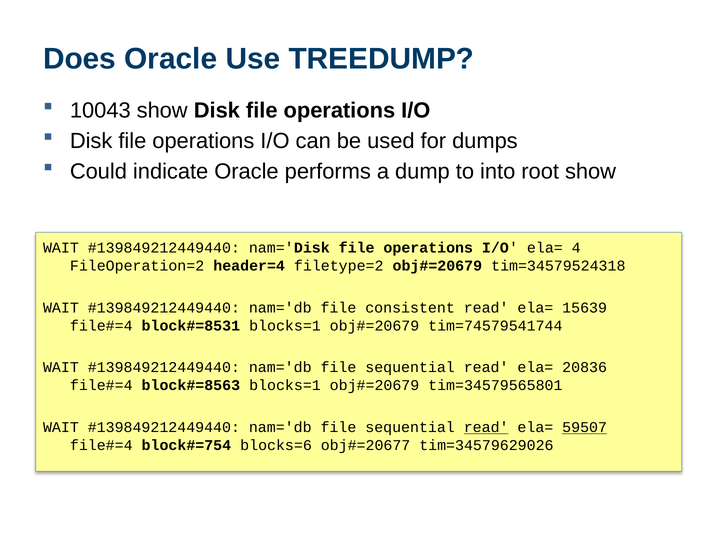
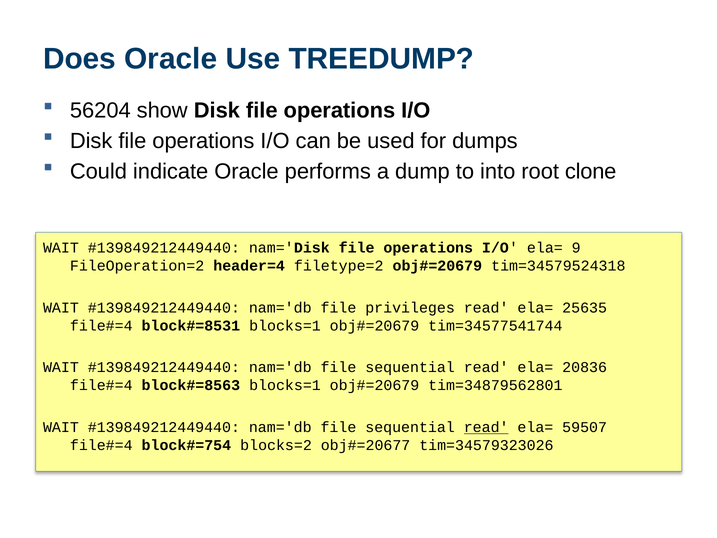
10043: 10043 -> 56204 (100, 110)
root show: show -> clone (591, 172)
4: 4 -> 9 (576, 248)
consistent: consistent -> privileges (410, 308)
15639: 15639 -> 25635 (585, 308)
tim=74579541744: tim=74579541744 -> tim=34577541744 (495, 326)
tim=34579565801: tim=34579565801 -> tim=34879562801 (495, 385)
59507 underline: present -> none (585, 427)
blocks=6: blocks=6 -> blocks=2 (276, 445)
tim=34579629026: tim=34579629026 -> tim=34579323026 (486, 445)
